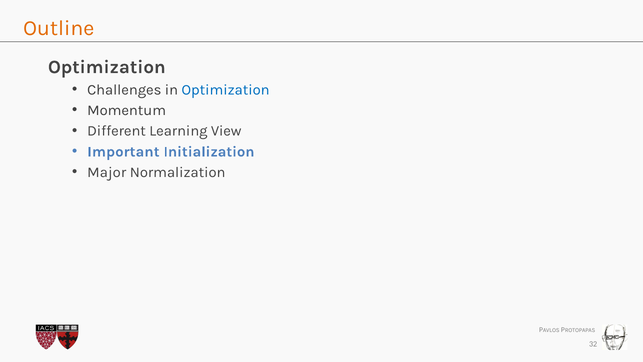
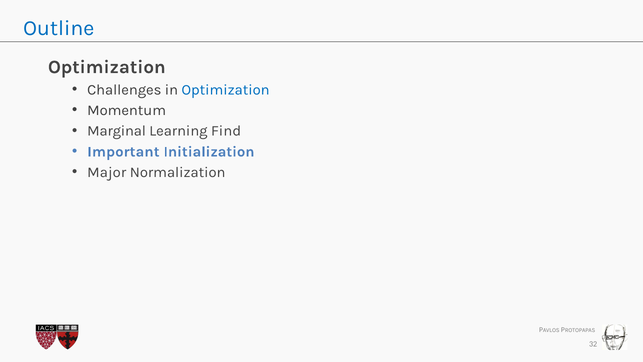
Outline colour: orange -> blue (59, 28)
Different: Different -> Marginal (117, 131)
View: View -> Find (226, 131)
